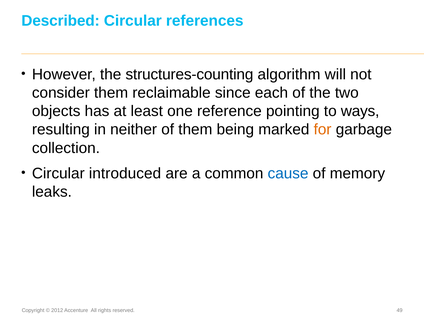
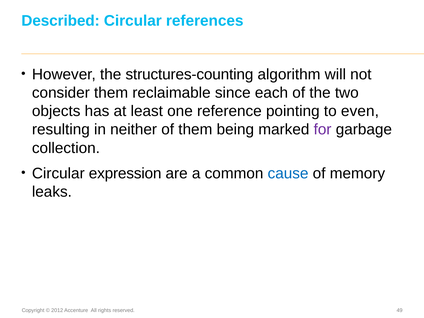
ways: ways -> even (360, 111)
for colour: orange -> purple (323, 130)
introduced: introduced -> expression (125, 173)
